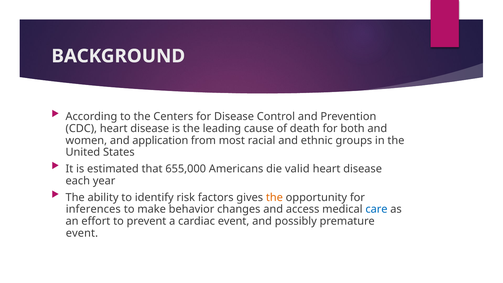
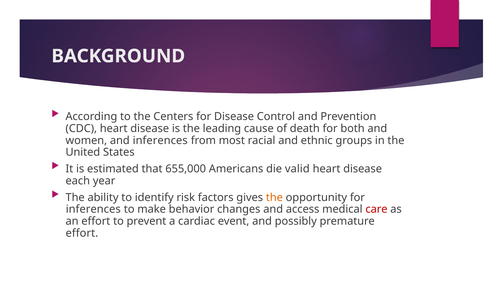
and application: application -> inferences (160, 140)
care colour: blue -> red (376, 209)
event: event -> effort (82, 233)
